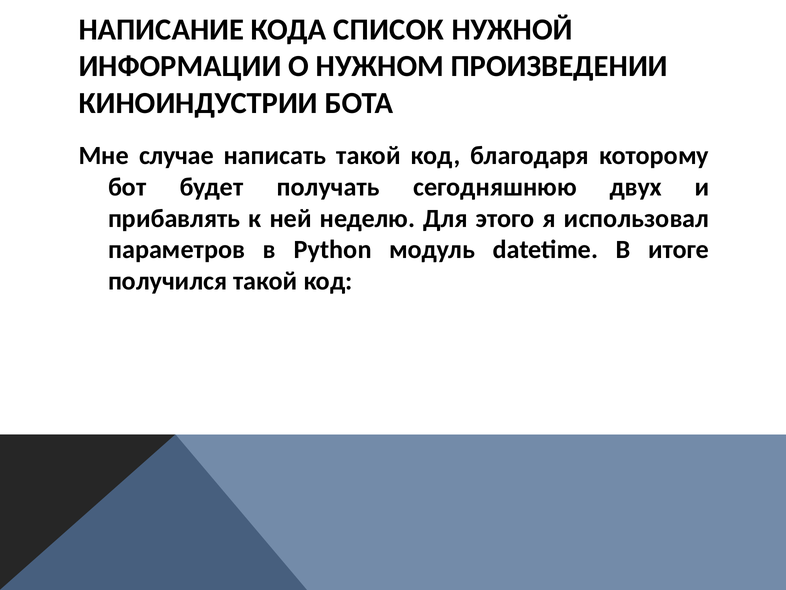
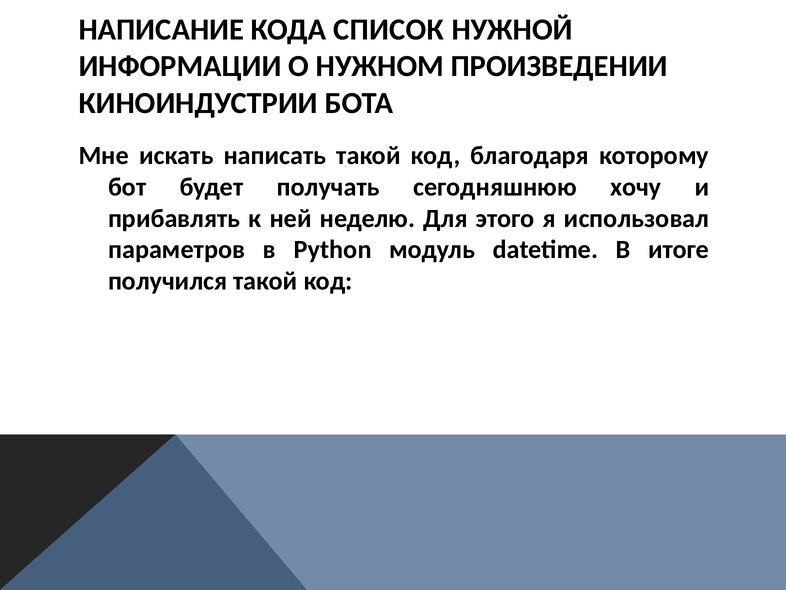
случае: случае -> искать (176, 155)
двух: двух -> хочу (636, 187)
